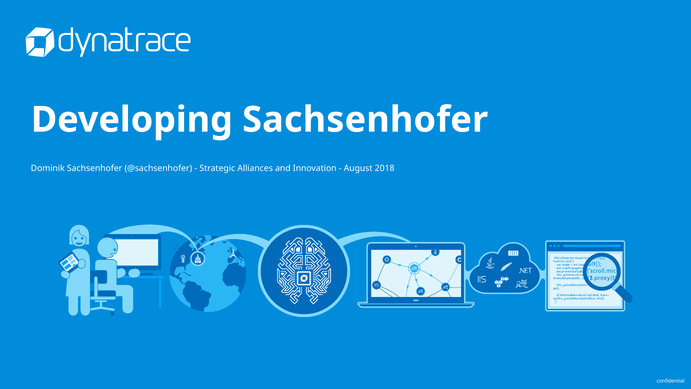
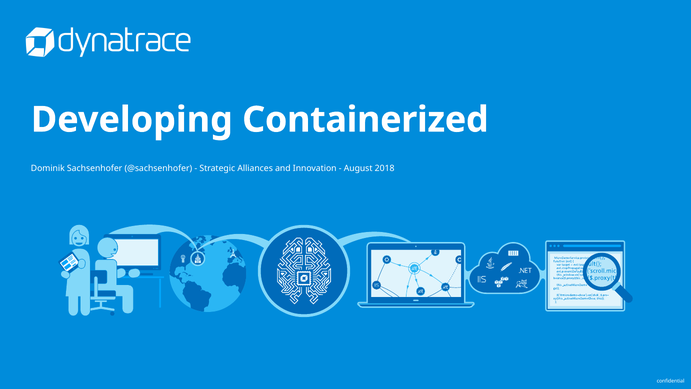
Developing Sachsenhofer: Sachsenhofer -> Containerized (365, 120)
